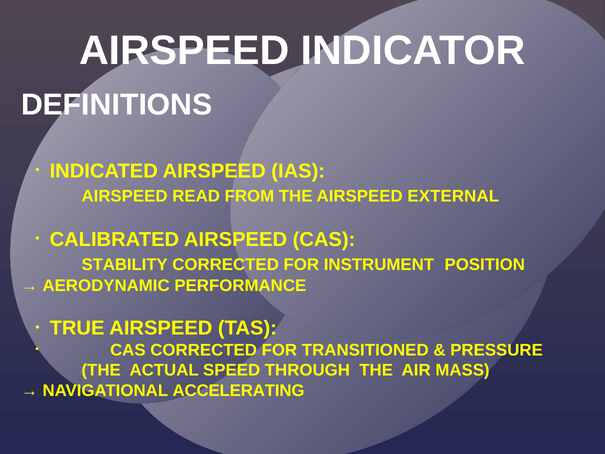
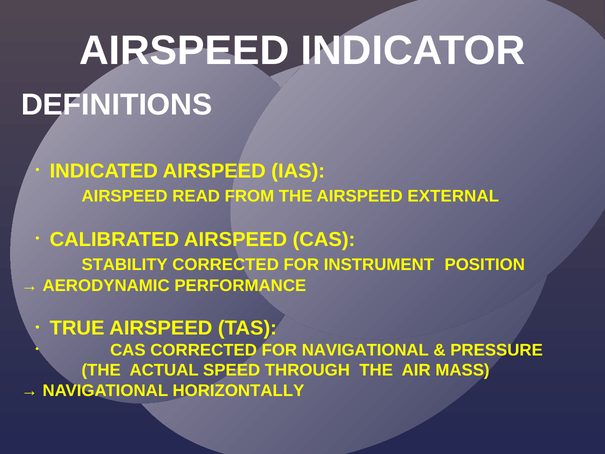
FOR TRANSITIONED: TRANSITIONED -> NAVIGATIONAL (365, 350)
ACCELERATING: ACCELERATING -> HORIZONTALLY (238, 390)
